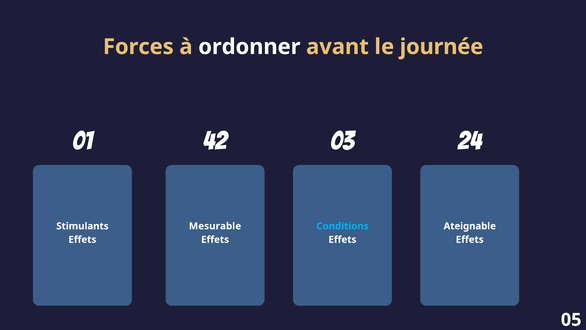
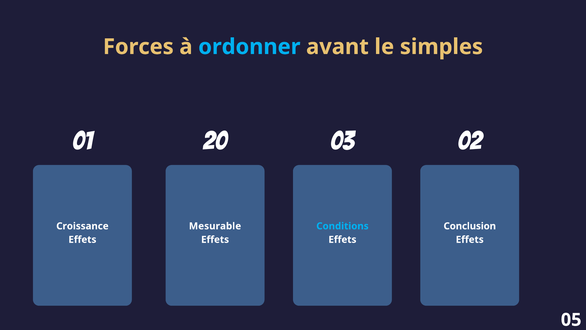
ordonner colour: white -> light blue (249, 47)
journée: journée -> simples (441, 47)
42: 42 -> 20 (215, 141)
24: 24 -> 02 (470, 141)
Stimulants: Stimulants -> Croissance (82, 226)
Ateignable: Ateignable -> Conclusion (470, 226)
